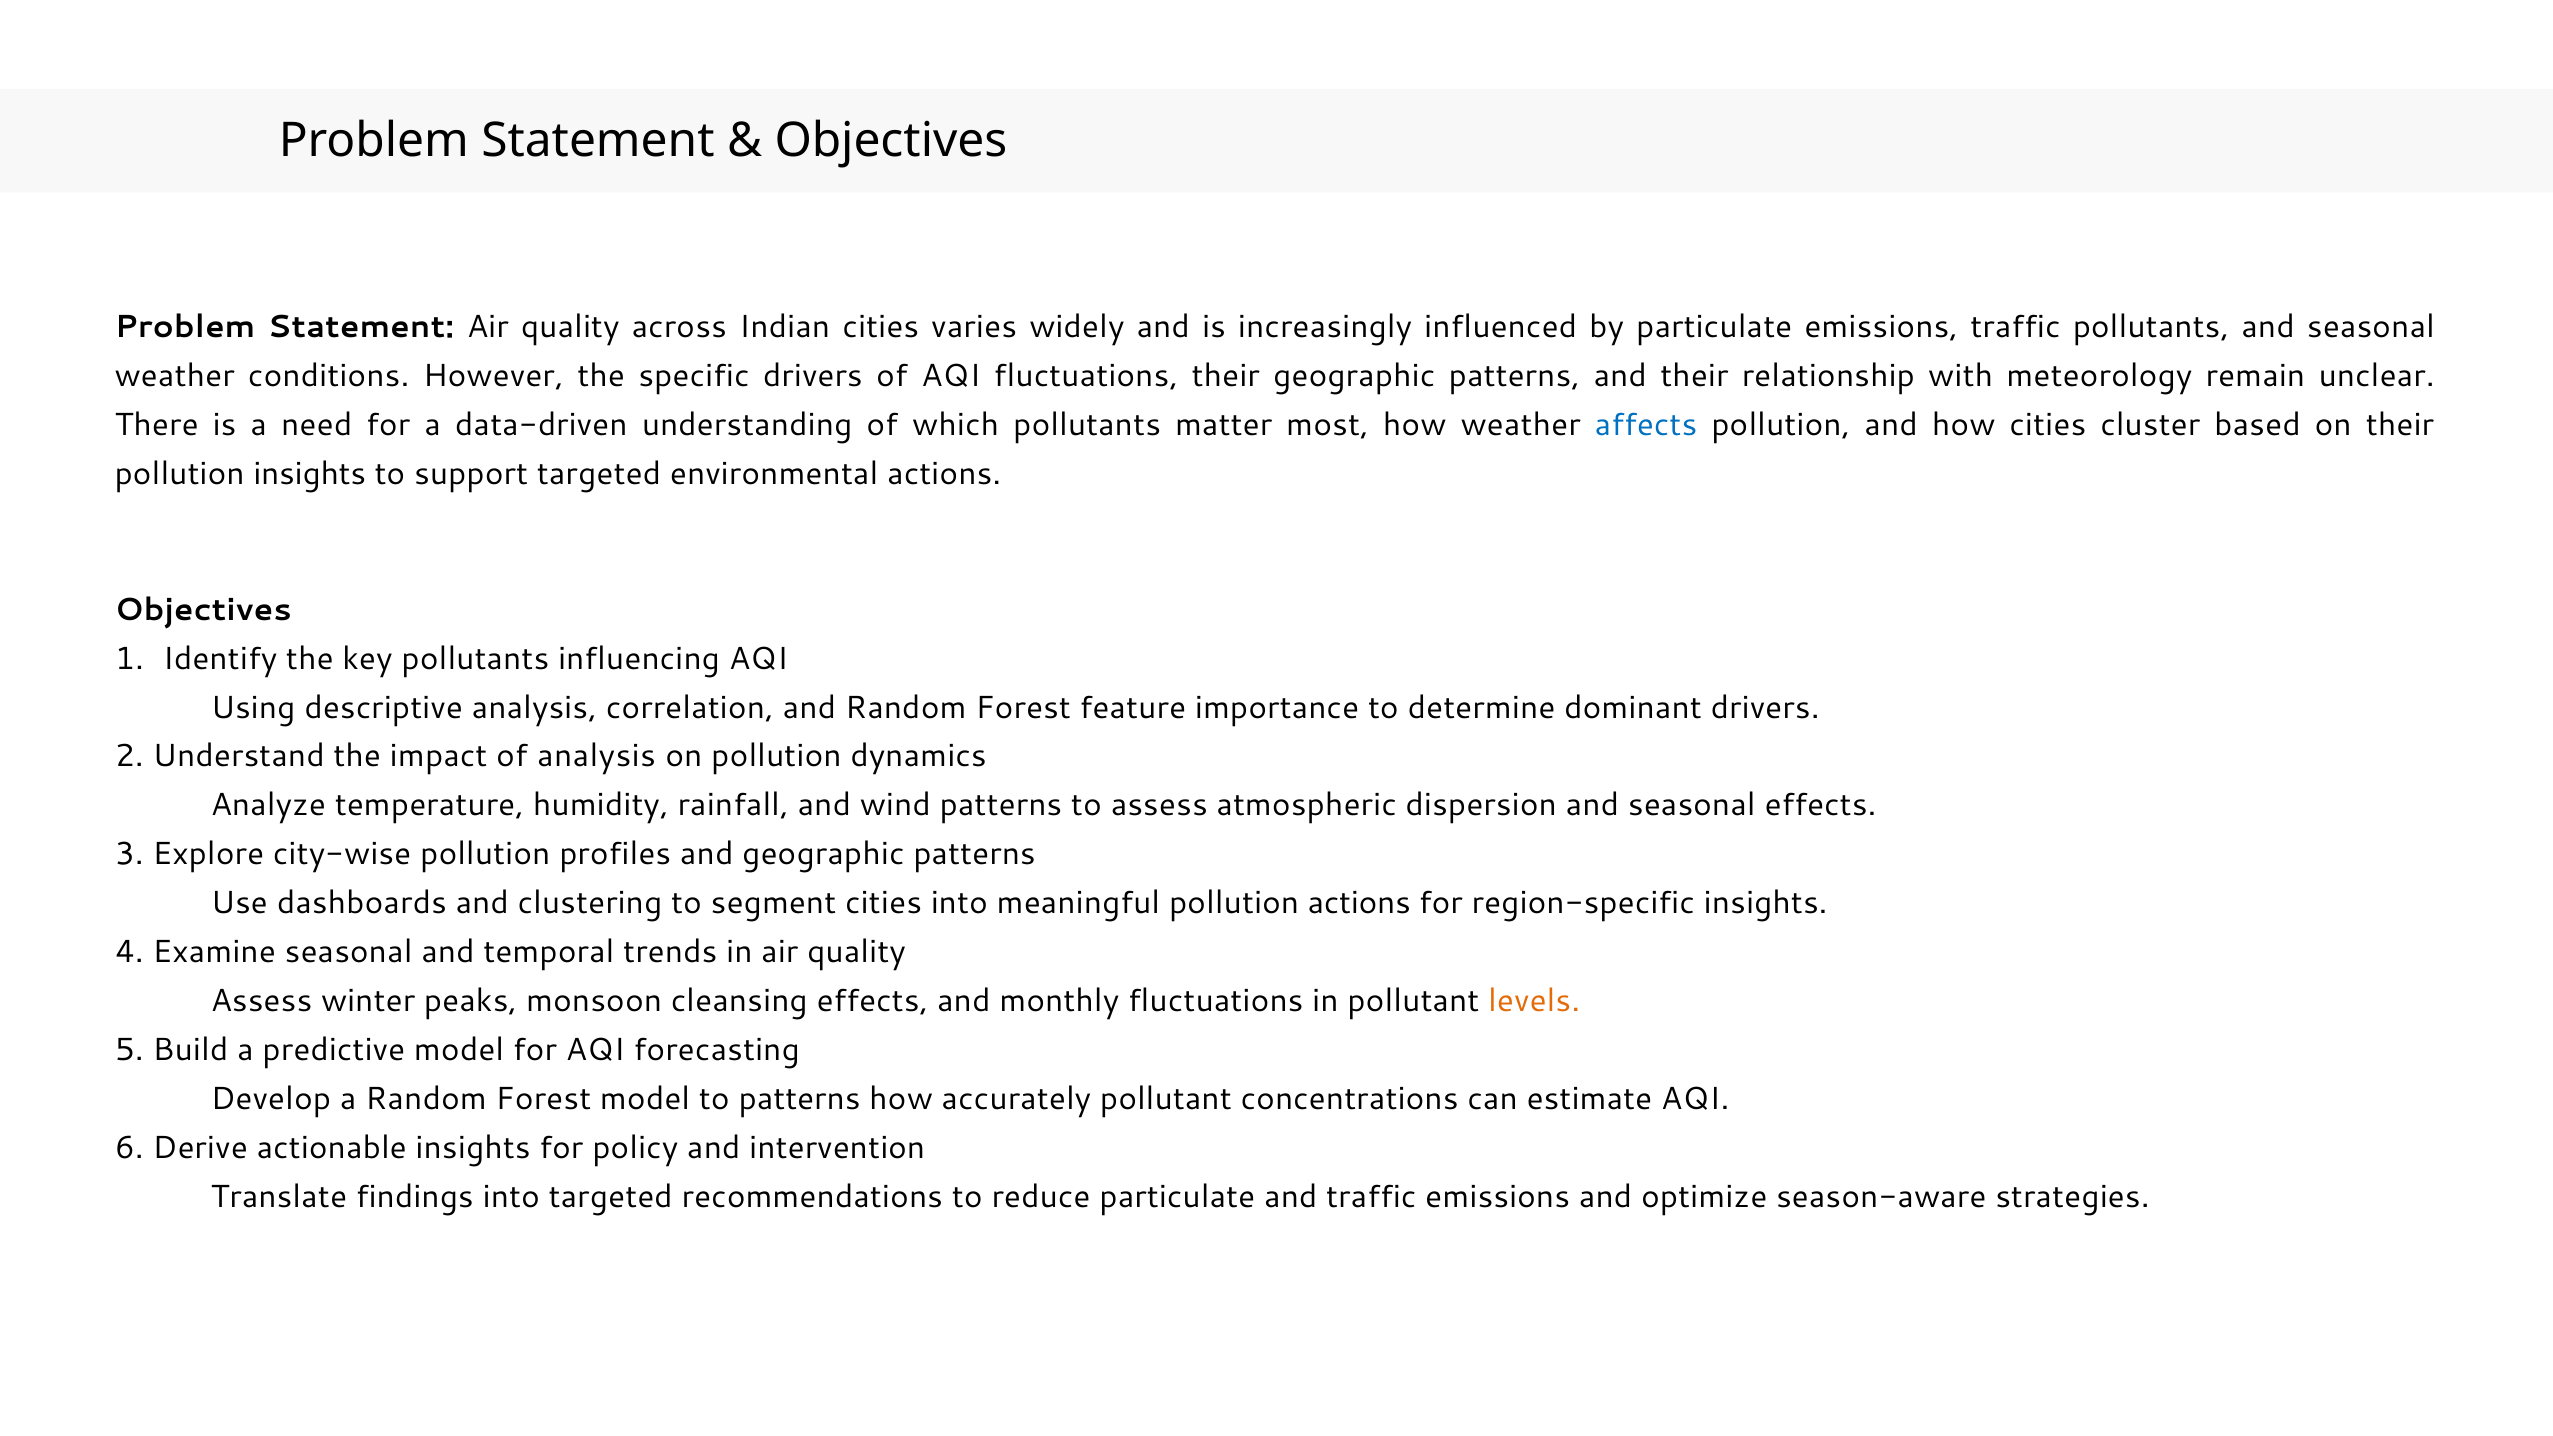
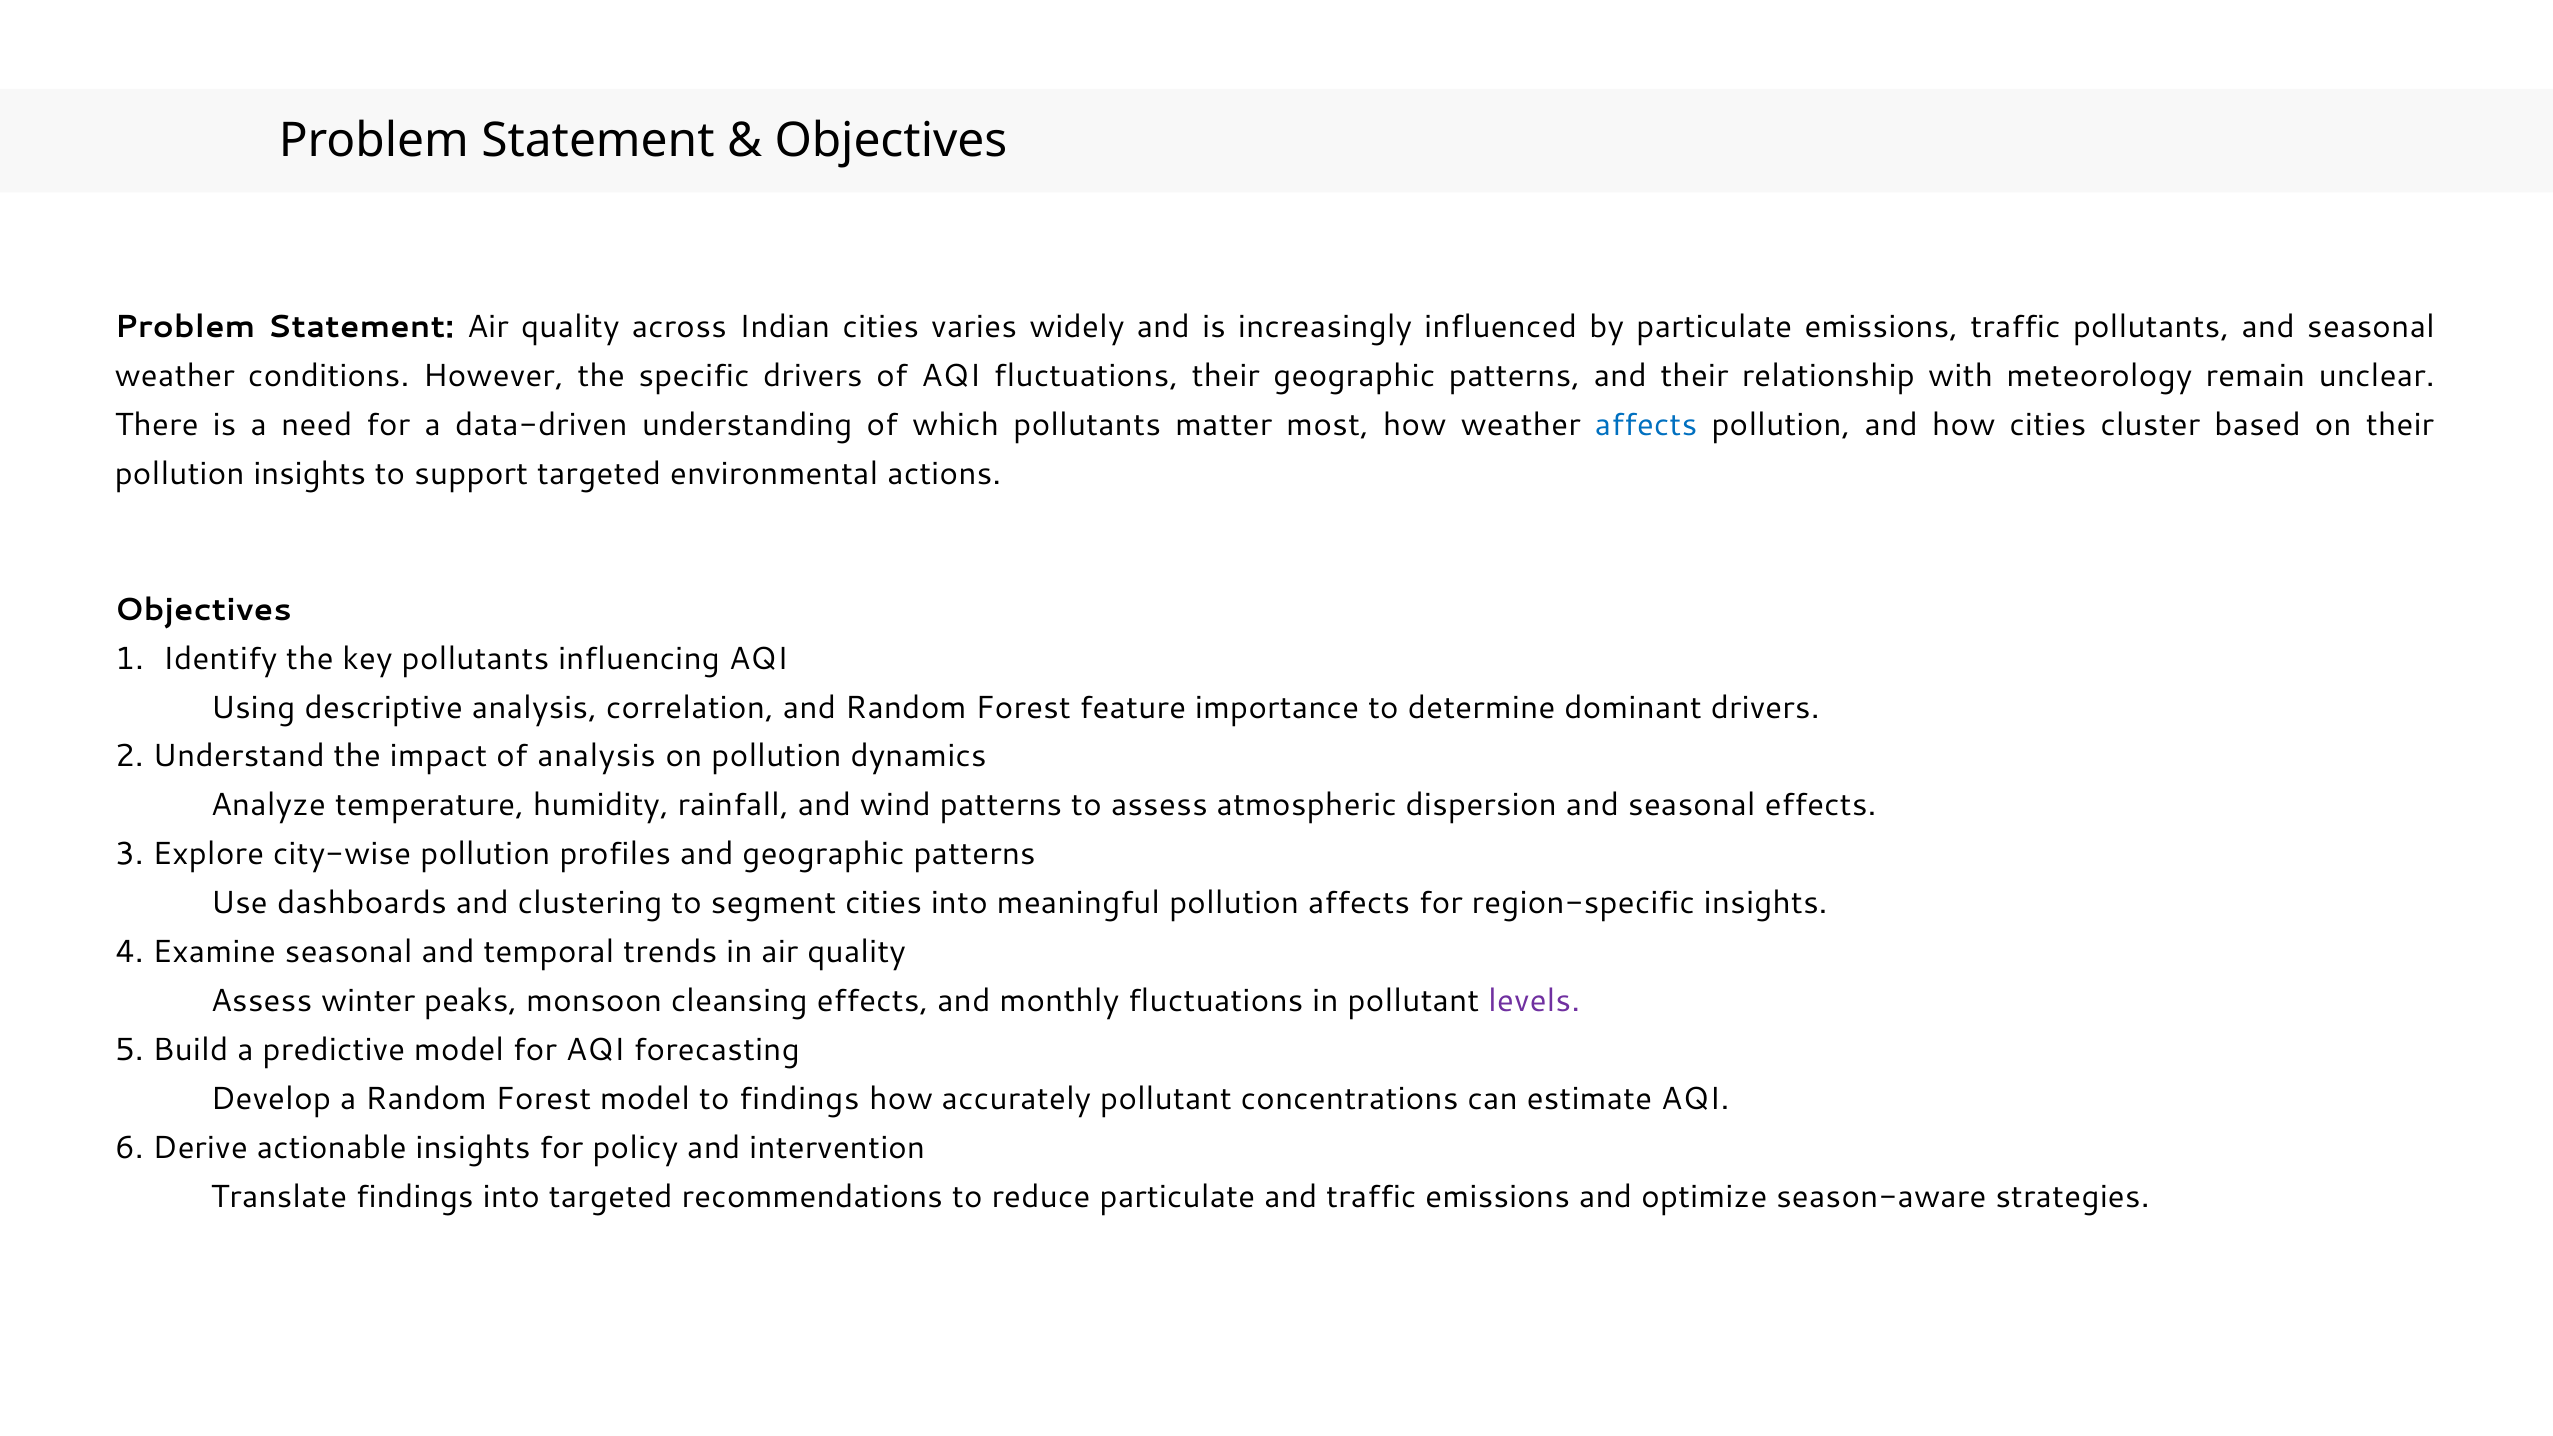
pollution actions: actions -> affects (1359, 903)
levels colour: orange -> purple (1534, 1001)
to patterns: patterns -> findings (799, 1099)
